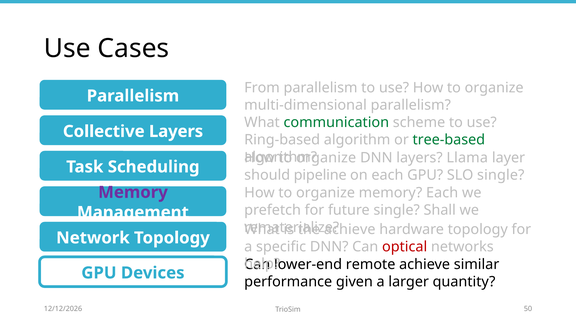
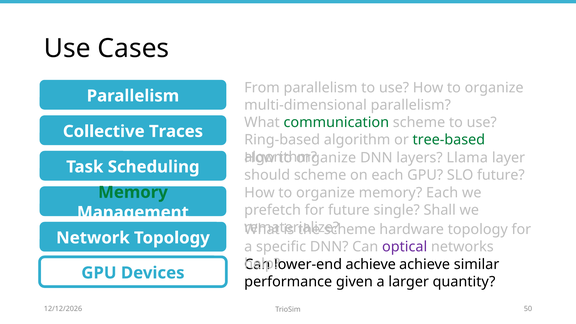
Collective Layers: Layers -> Traces (176, 131)
should pipeline: pipeline -> scheme (320, 175)
SLO single: single -> future (501, 175)
Memory colour: purple -> green (133, 192)
achieve: achieve -> scheme (350, 229)
optical colour: red -> purple (405, 247)
lower-end remote: remote -> achieve (371, 264)
